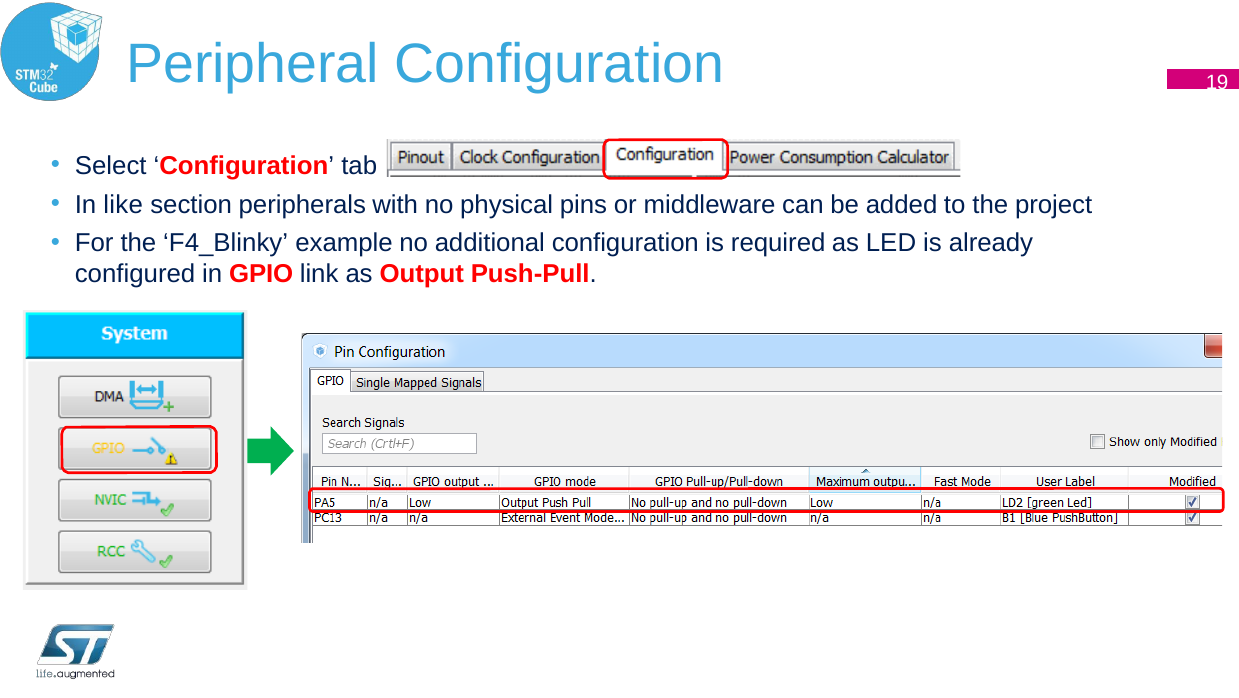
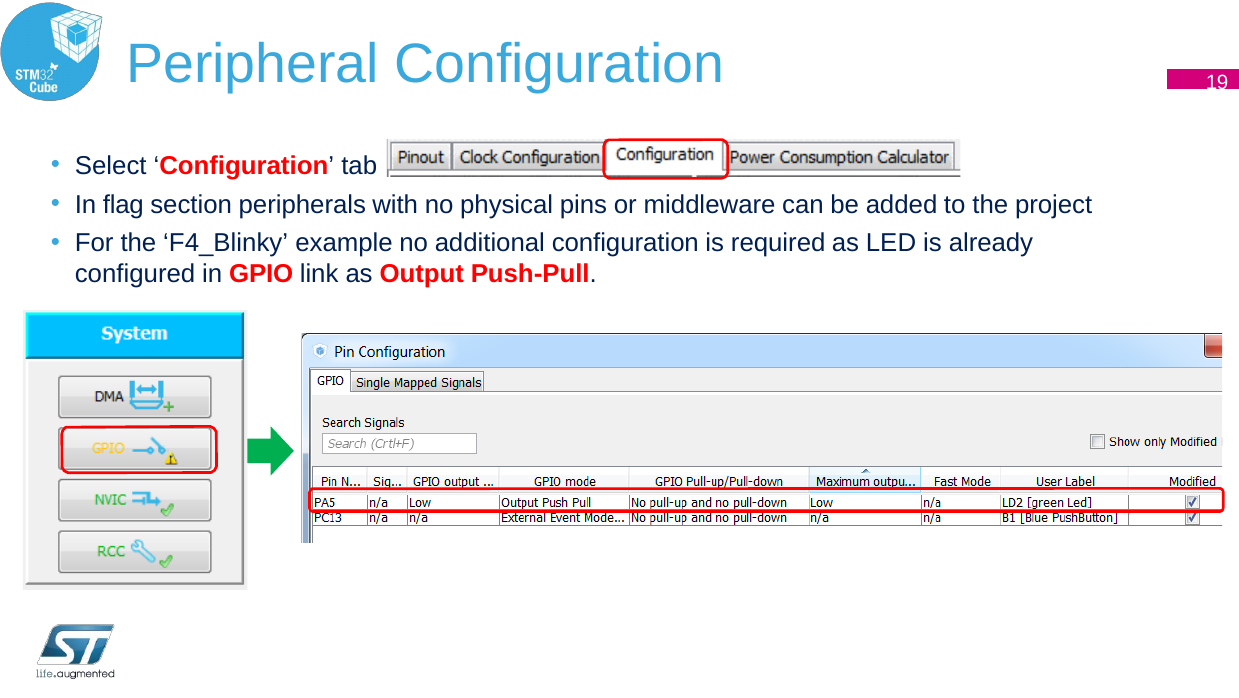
like: like -> flag (123, 205)
